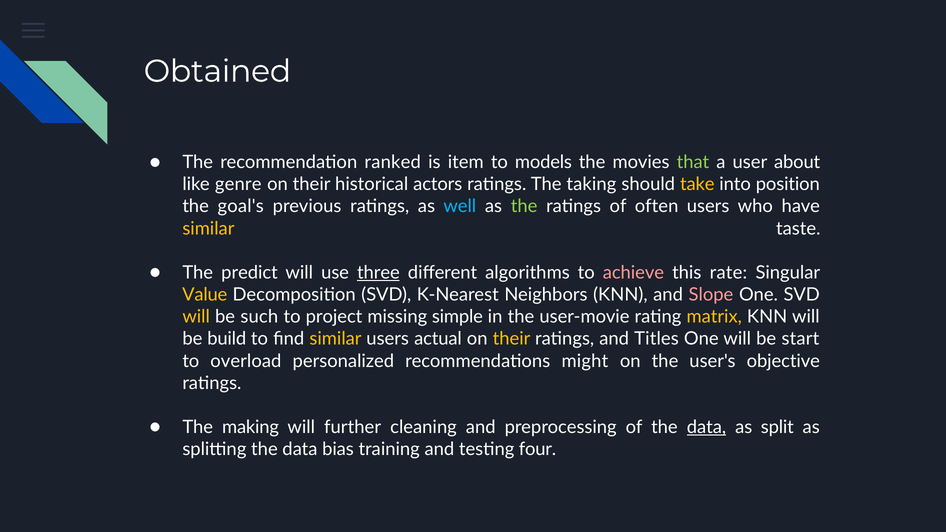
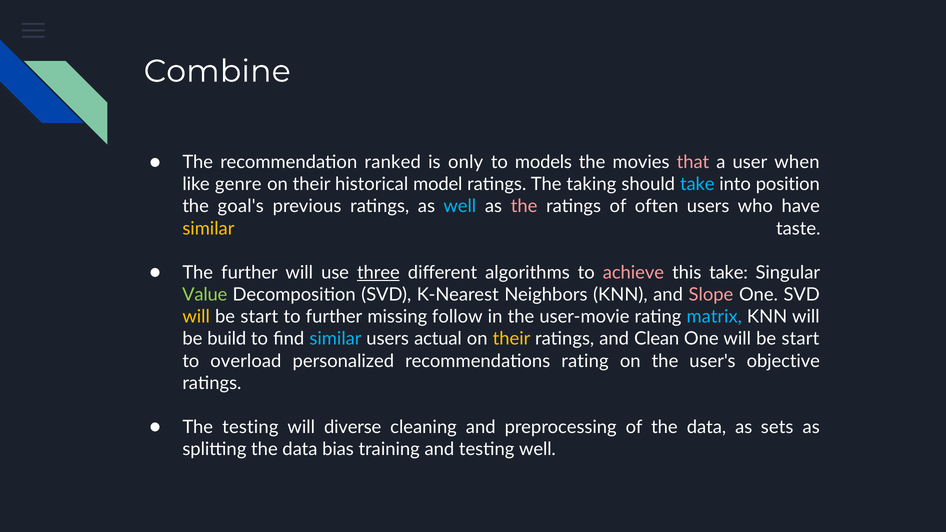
Obtained: Obtained -> Combine (217, 71)
item: item -> only (466, 162)
that colour: light green -> pink (693, 162)
about: about -> when (797, 162)
actors: actors -> model (438, 184)
take colour: yellow -> light blue (697, 184)
the colour: light green -> pink (524, 206)
The predict: predict -> further (250, 273)
this rate: rate -> take (729, 273)
Value colour: yellow -> light green (205, 295)
such: such -> start (259, 317)
to project: project -> further (334, 317)
simple: simple -> follow (457, 317)
matrix colour: yellow -> light blue (714, 317)
similar colour: yellow -> light blue (336, 339)
Titles: Titles -> Clean (657, 339)
recommendations might: might -> rating (585, 361)
The making: making -> testing (250, 427)
further: further -> diverse (353, 427)
data underline: present -> none (706, 427)
split: split -> sets (777, 427)
testing four: four -> well (537, 449)
